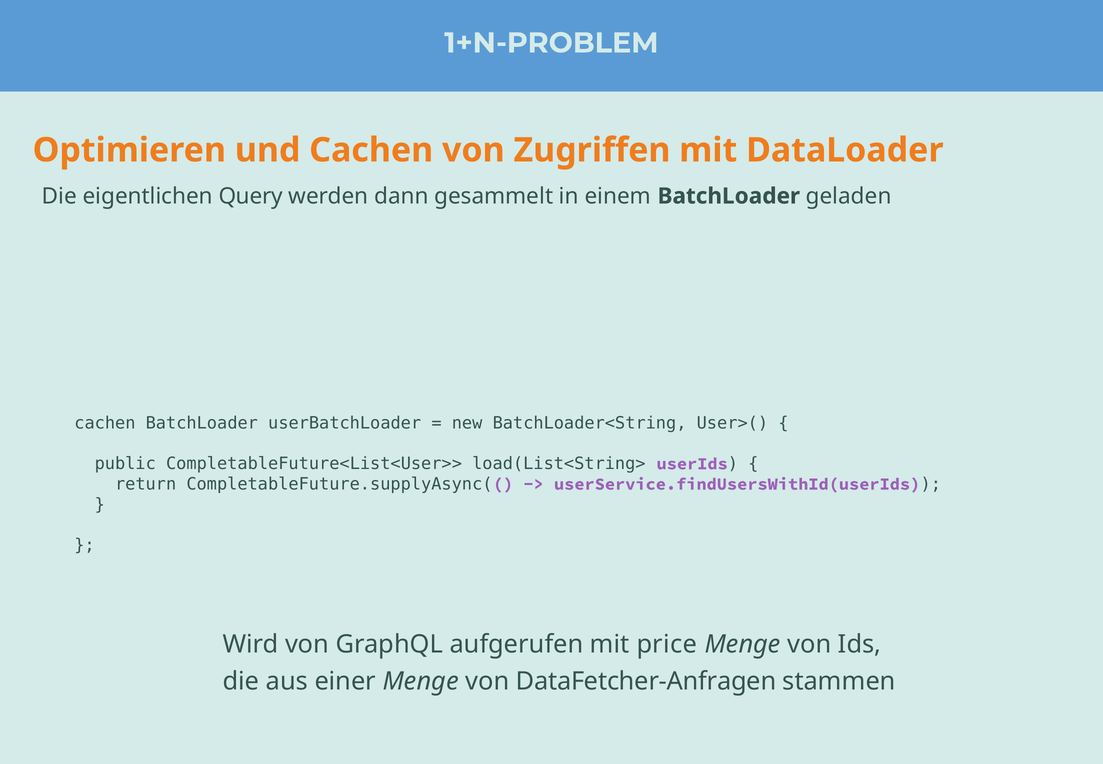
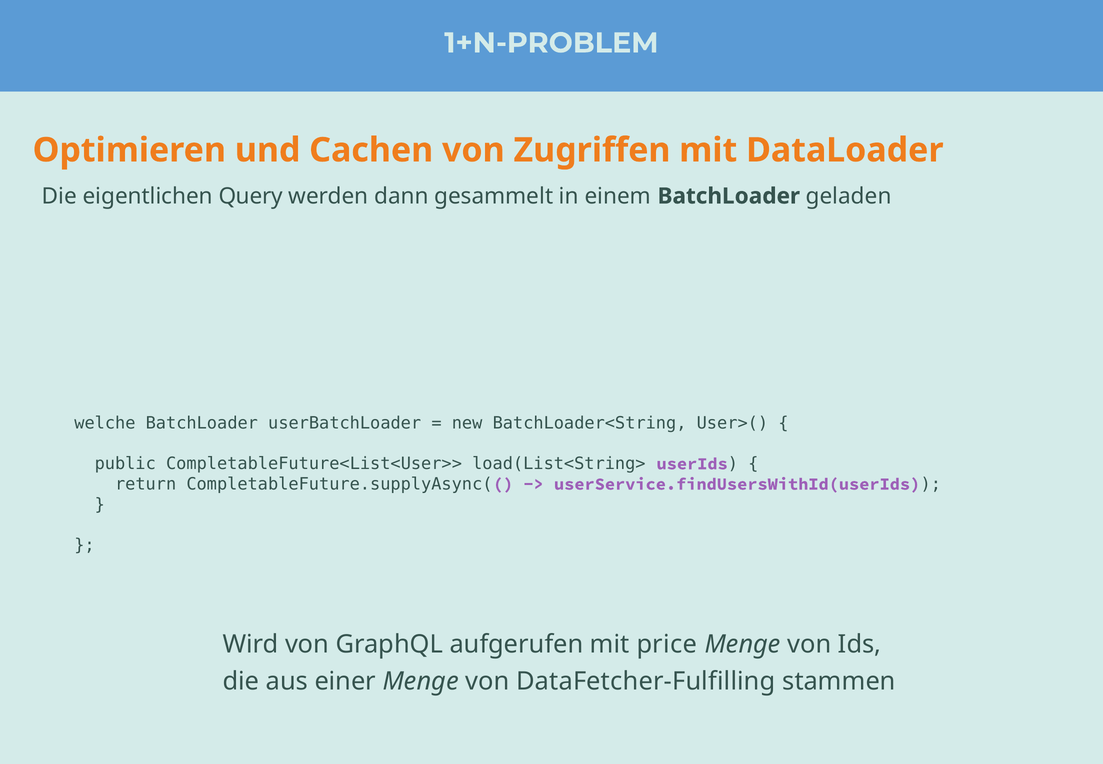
cachen: cachen -> welche (105, 423)
DataFetcher-Anfragen: DataFetcher-Anfragen -> DataFetcher-Fulfilling (646, 681)
